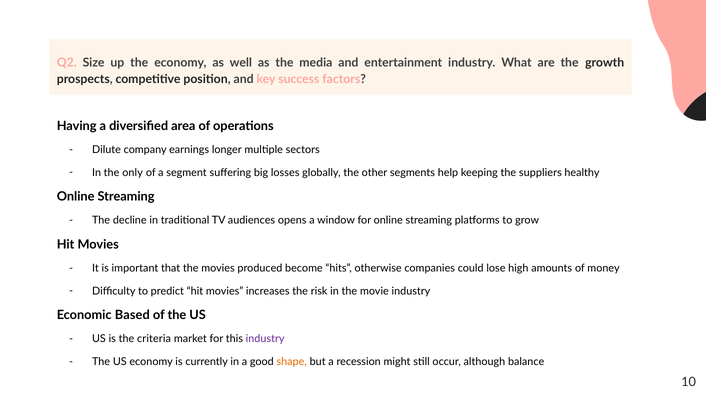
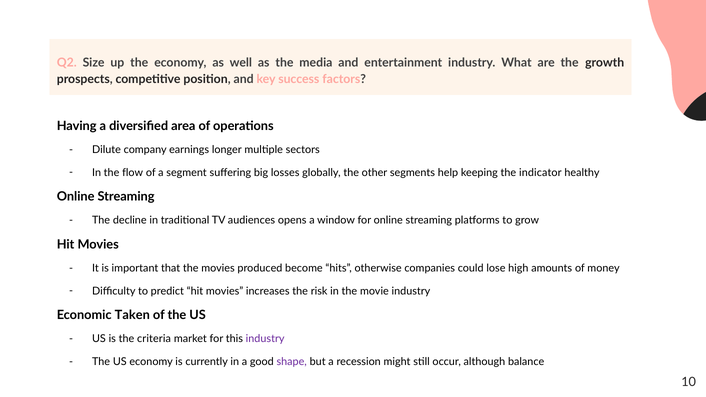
only: only -> flow (133, 173)
suppliers: suppliers -> indicator (540, 173)
Based: Based -> Taken (132, 315)
shape colour: orange -> purple (292, 362)
